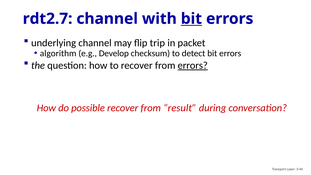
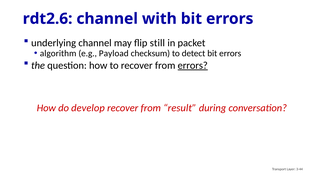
rdt2.7: rdt2.7 -> rdt2.6 (48, 19)
bit underline: present -> none (191, 19)
trip: trip -> still (157, 43)
Develop: Develop -> Payload (114, 53)
possible: possible -> develop (88, 108)
